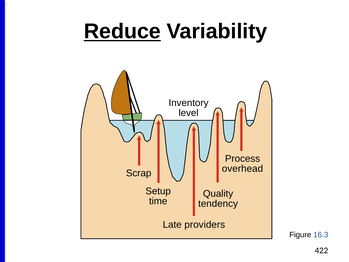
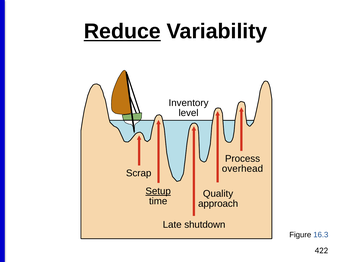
Setup underline: none -> present (158, 191)
tendency: tendency -> approach (218, 203)
providers: providers -> shutdown (205, 224)
